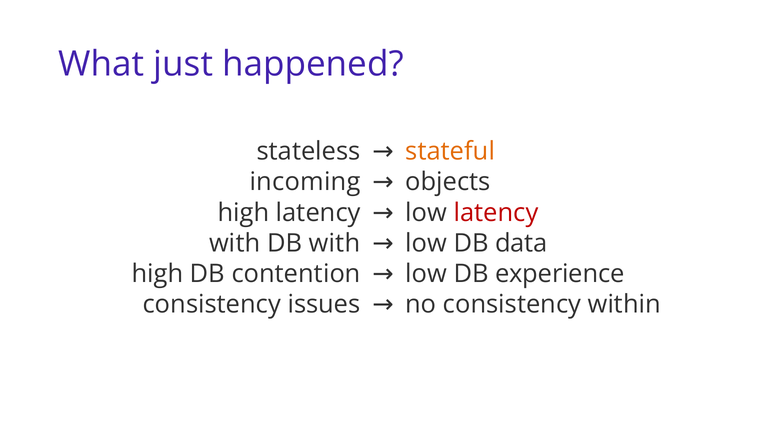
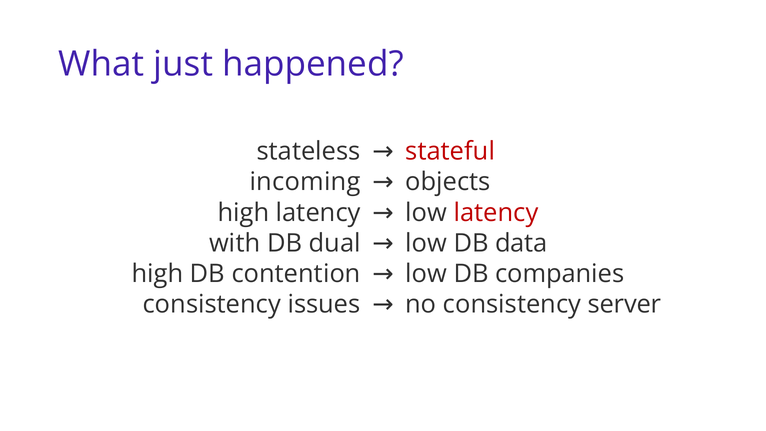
stateful colour: orange -> red (450, 151)
DB with: with -> dual (335, 243)
experience: experience -> companies (560, 274)
within: within -> server (624, 304)
